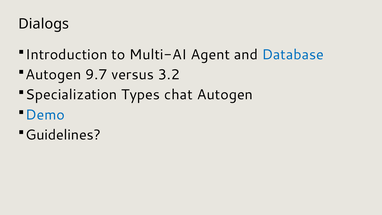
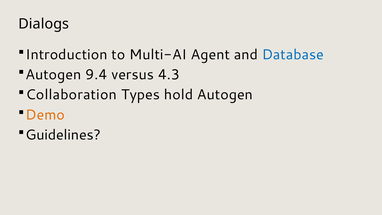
9.7: 9.7 -> 9.4 (96, 75)
3.2: 3.2 -> 4.3 (169, 75)
Specialization: Specialization -> Collaboration (71, 95)
chat: chat -> hold (178, 95)
Demo colour: blue -> orange (45, 115)
